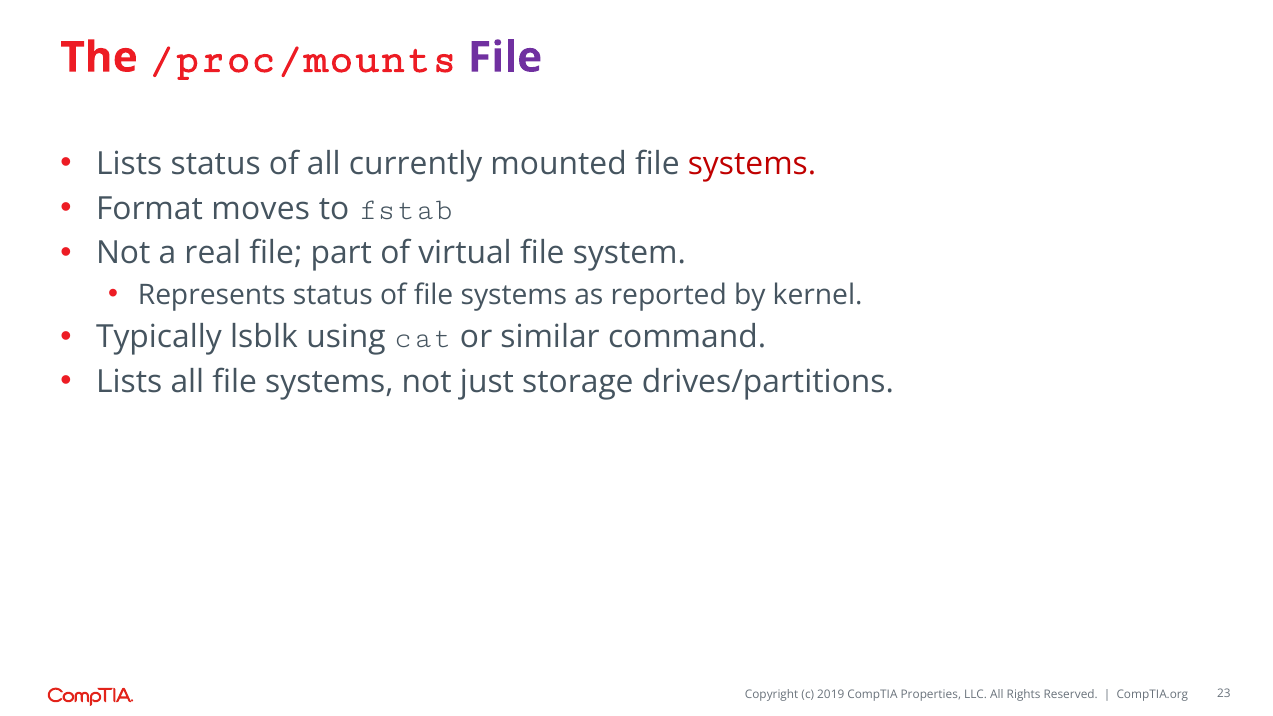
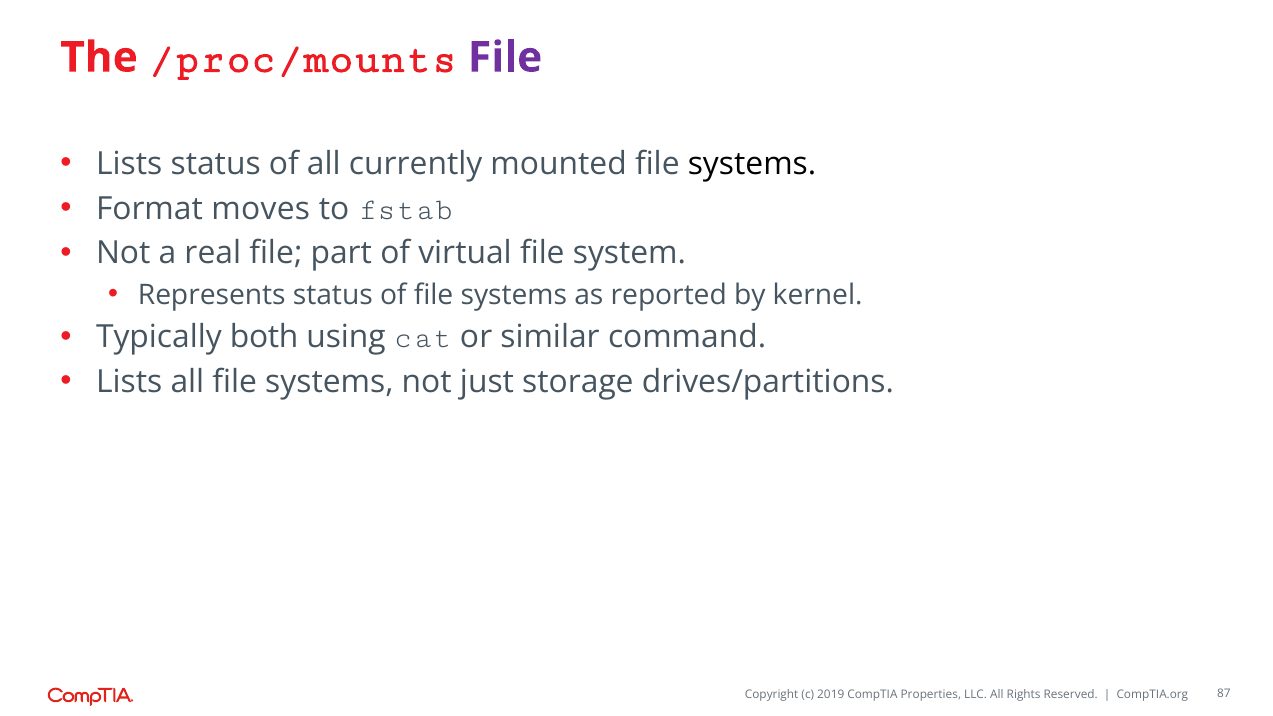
systems colour: red -> black (752, 164)
lsblk: lsblk -> both (264, 337)
23: 23 -> 87 (1224, 694)
